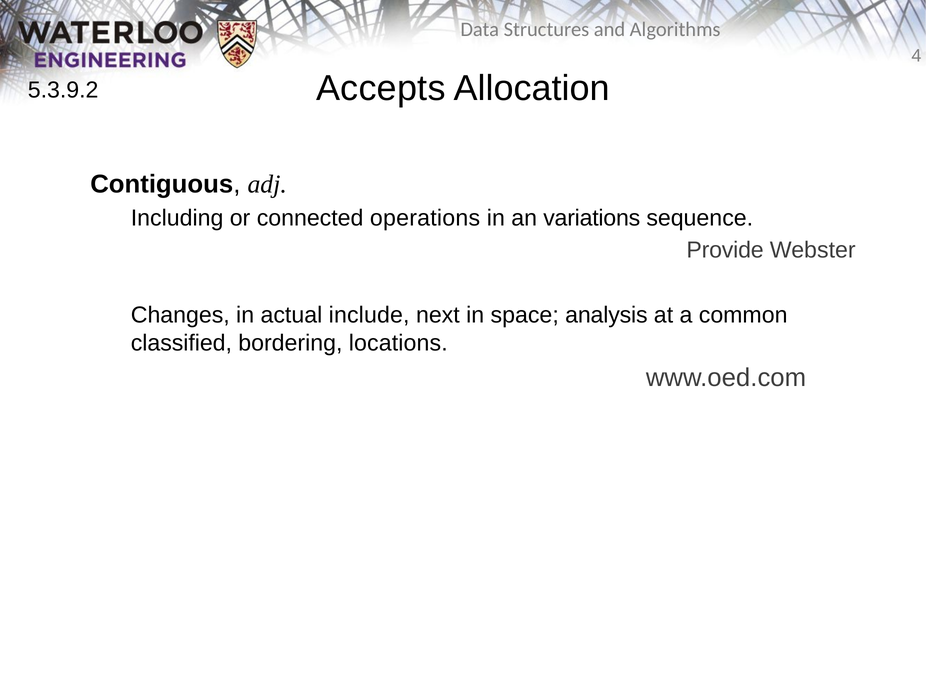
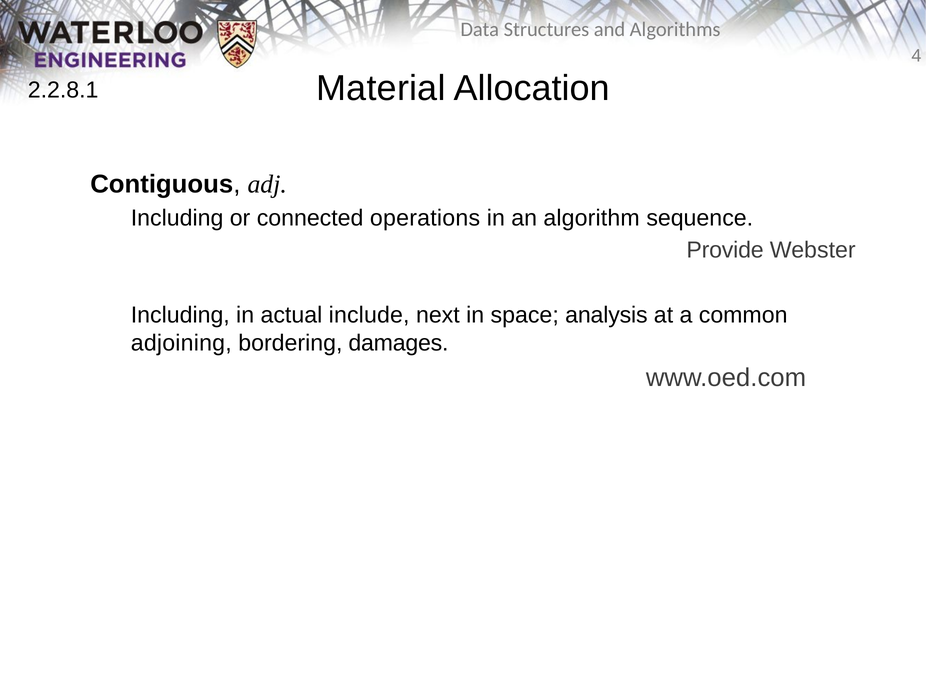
Accepts: Accepts -> Material (381, 88)
5.3.9.2: 5.3.9.2 -> 2.2.8.1 (63, 90)
variations: variations -> algorithm (592, 218)
Changes: Changes -> Including (180, 315)
classified: classified -> adjoining (181, 343)
locations: locations -> damages (398, 343)
